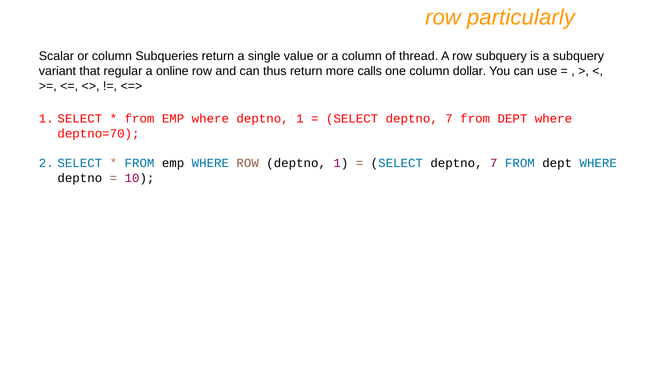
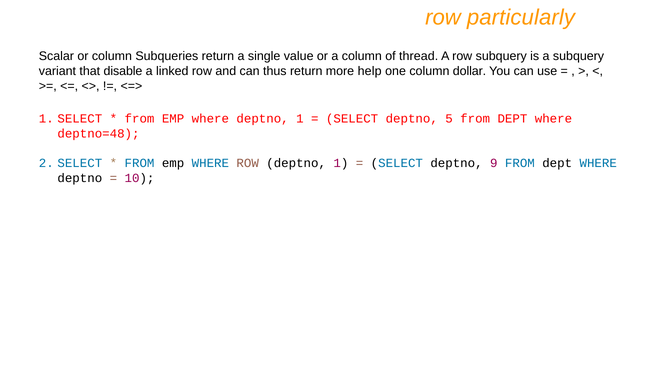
regular: regular -> disable (123, 71)
online: online -> linked (172, 71)
calls: calls -> help (370, 71)
7: 7 -> 5 (449, 118)
deptno=70: deptno=70 -> deptno=48 (98, 133)
7: 7 -> 9 (494, 163)
